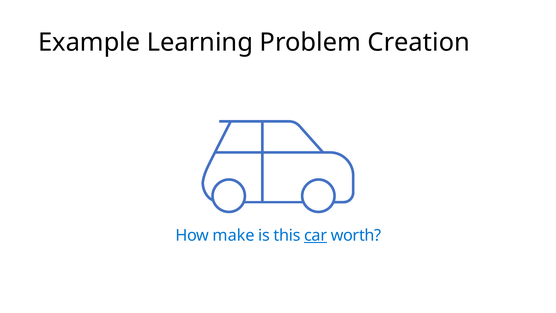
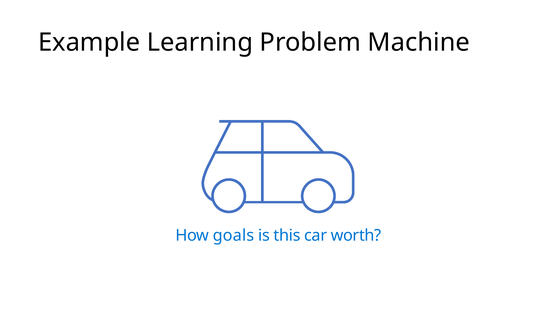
Creation: Creation -> Machine (419, 42)
make: make -> goals (234, 235)
car underline: present -> none (316, 235)
